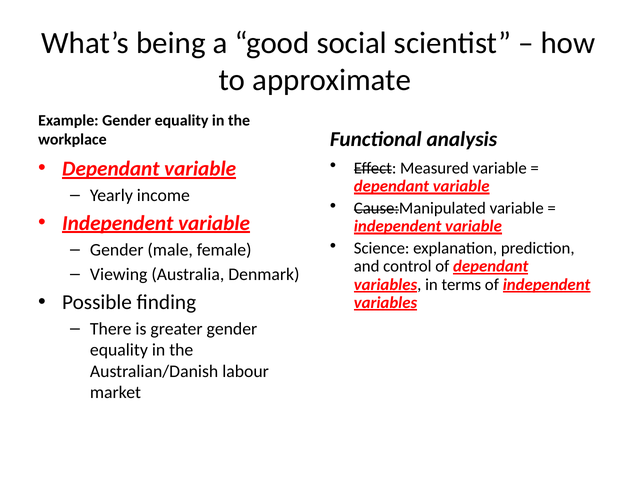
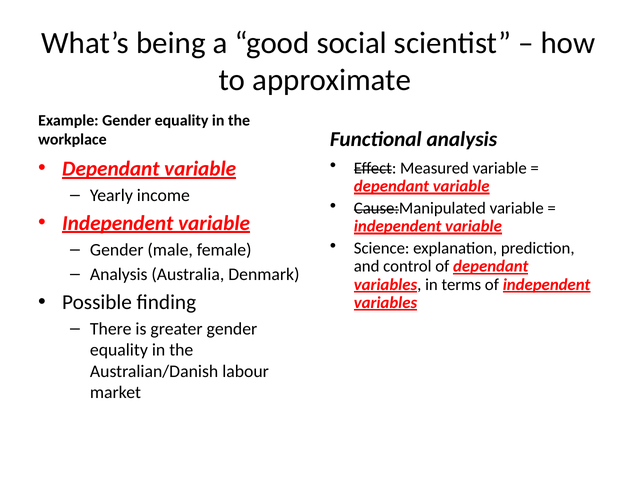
Viewing: Viewing -> Analysis (119, 275)
